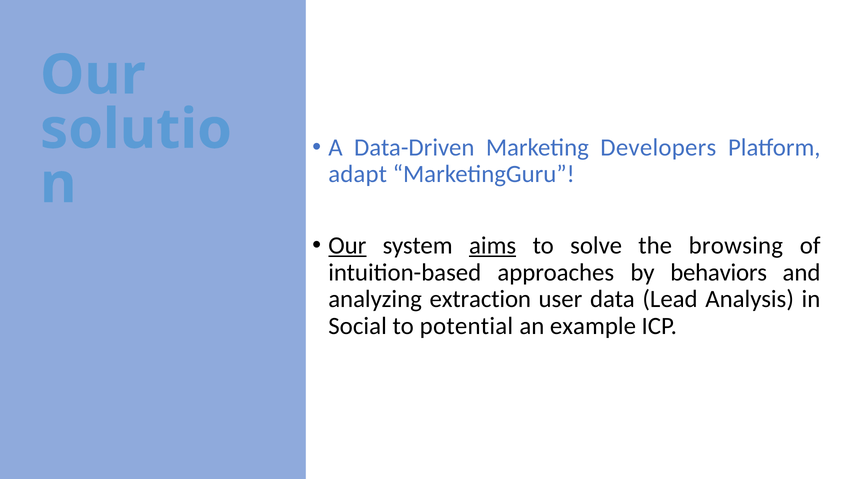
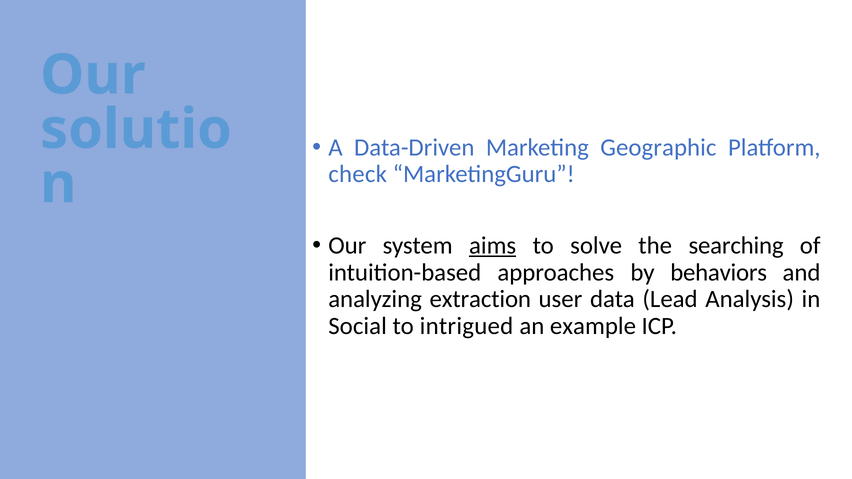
Developers: Developers -> Geographic (658, 148)
adapt: adapt -> check (358, 174)
Our underline: present -> none (347, 246)
browsing: browsing -> searching (736, 246)
potential: potential -> intrigued (466, 326)
